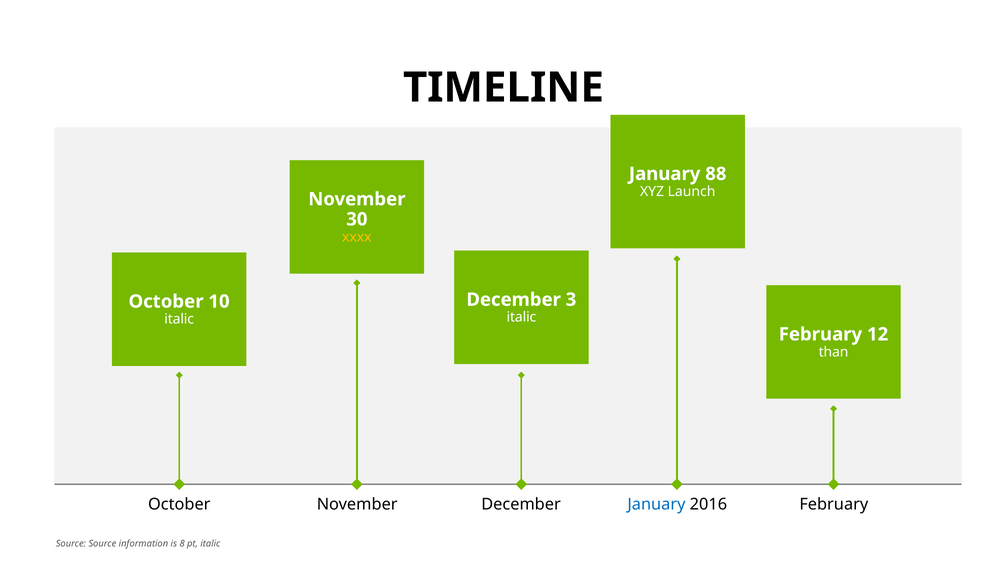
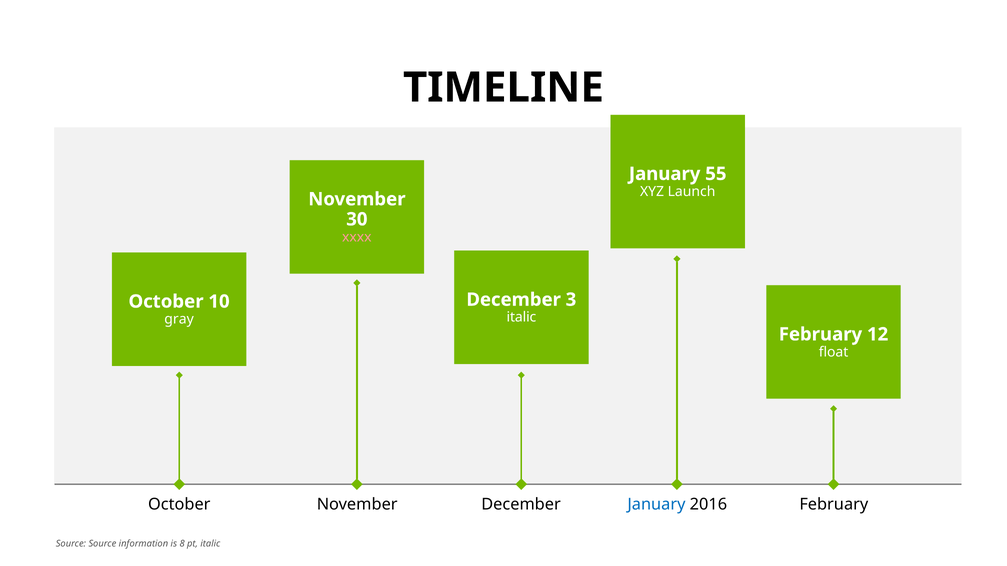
88: 88 -> 55 (716, 174)
xxxx colour: yellow -> pink (357, 237)
italic: italic -> gray (179, 319)
than: than -> float (834, 352)
